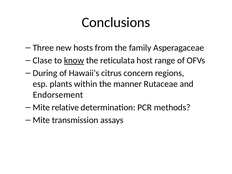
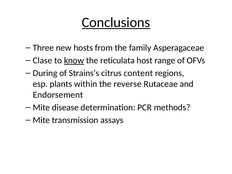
Conclusions underline: none -> present (116, 22)
Hawaii’s: Hawaii’s -> Strains’s (84, 73)
concern: concern -> content (138, 73)
manner: manner -> reverse (128, 84)
relative: relative -> disease (65, 107)
